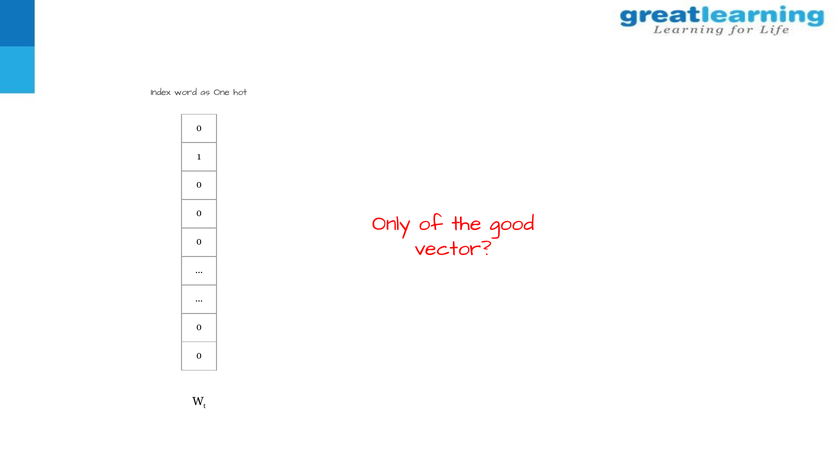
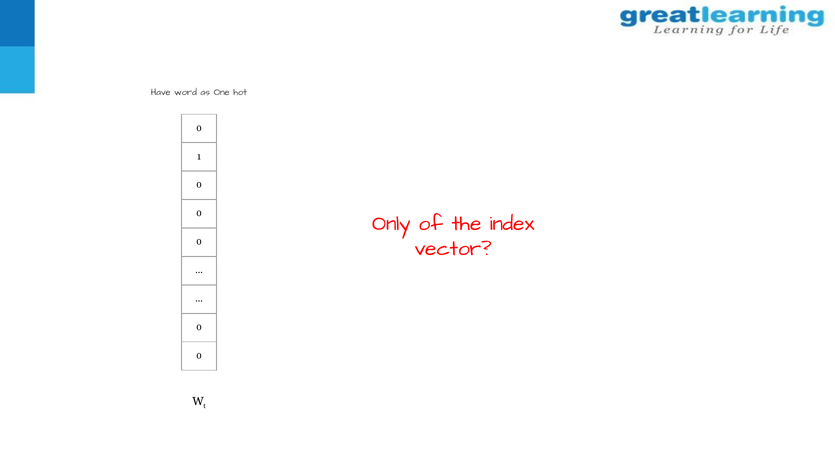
Index: Index -> Have (161, 93)
good: good -> index (512, 224)
